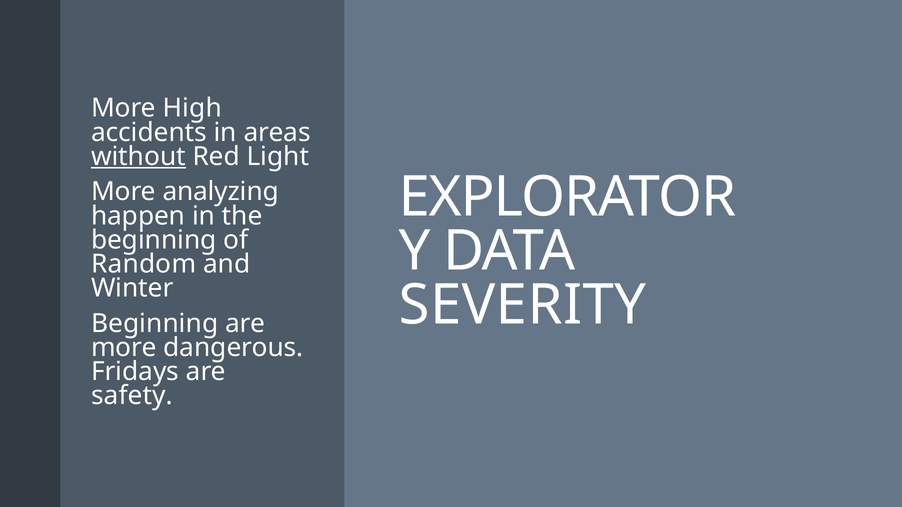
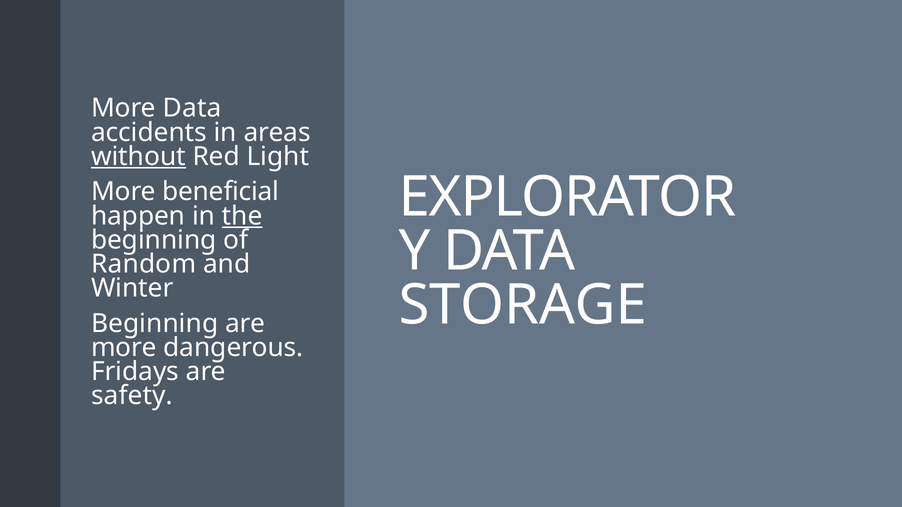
More High: High -> Data (192, 108)
analyzing: analyzing -> beneficial (221, 192)
the underline: none -> present (242, 216)
SEVERITY: SEVERITY -> STORAGE (523, 305)
